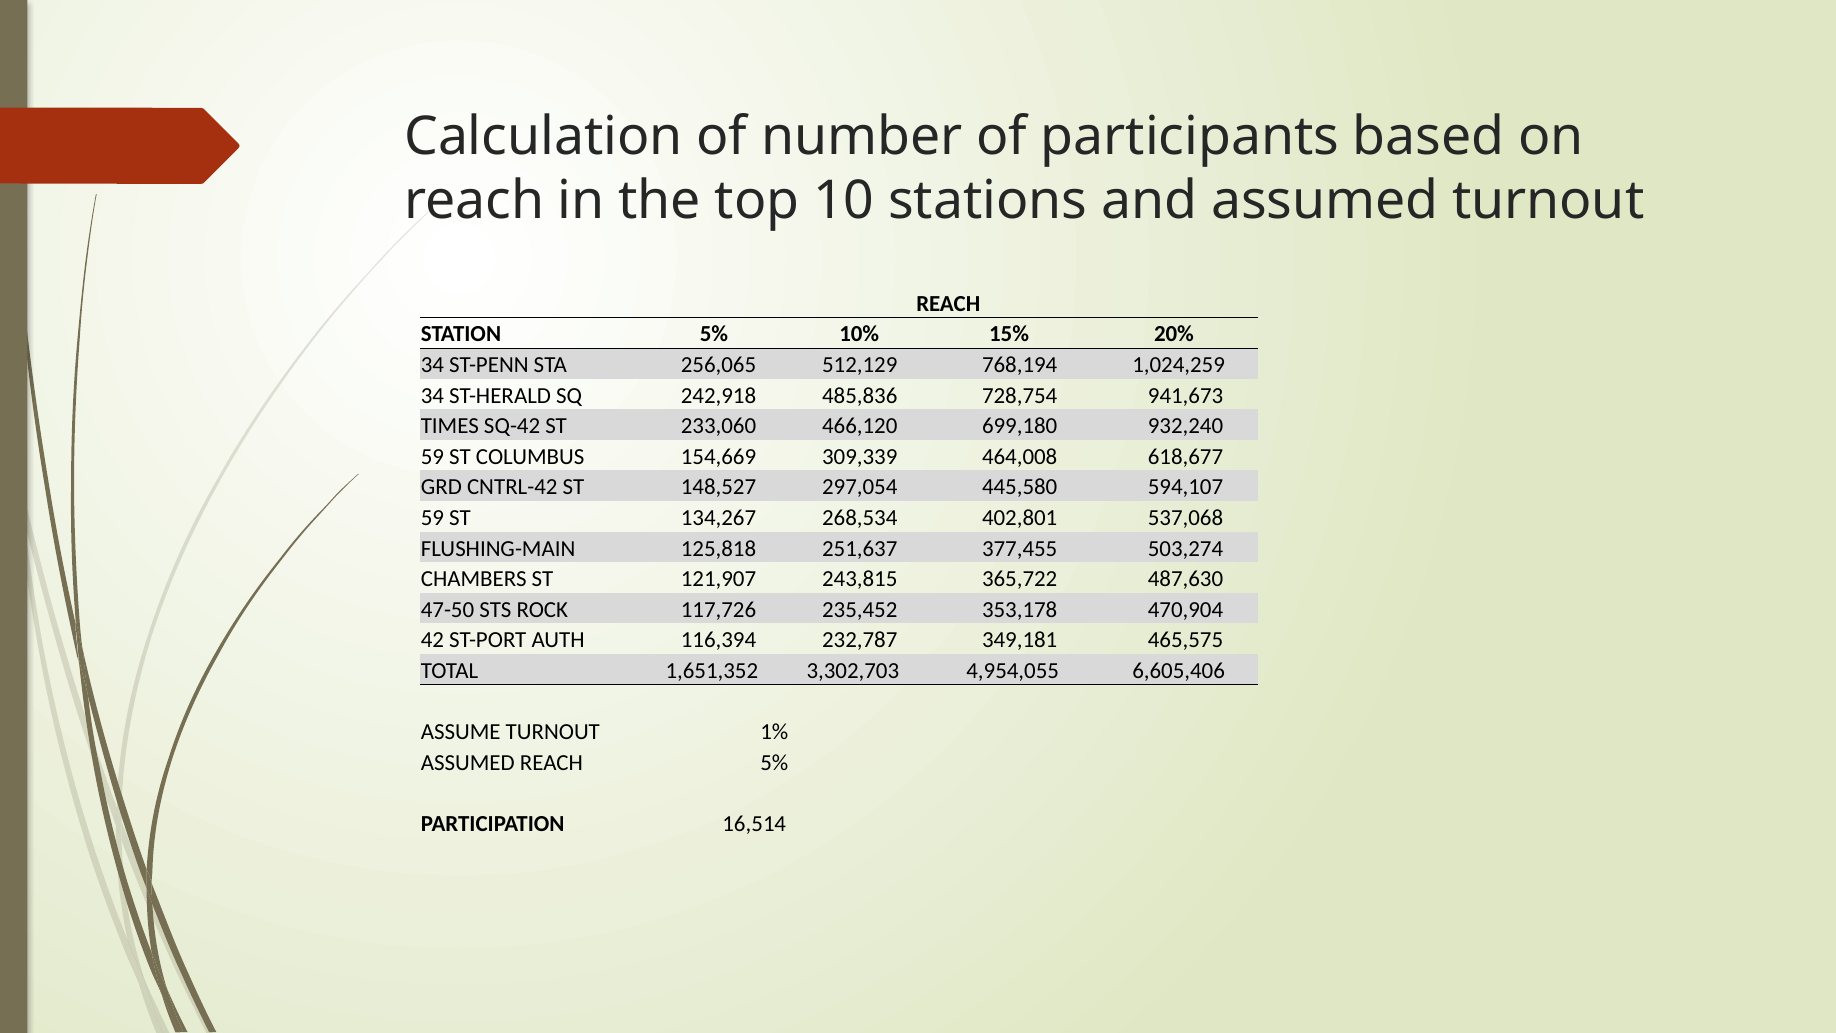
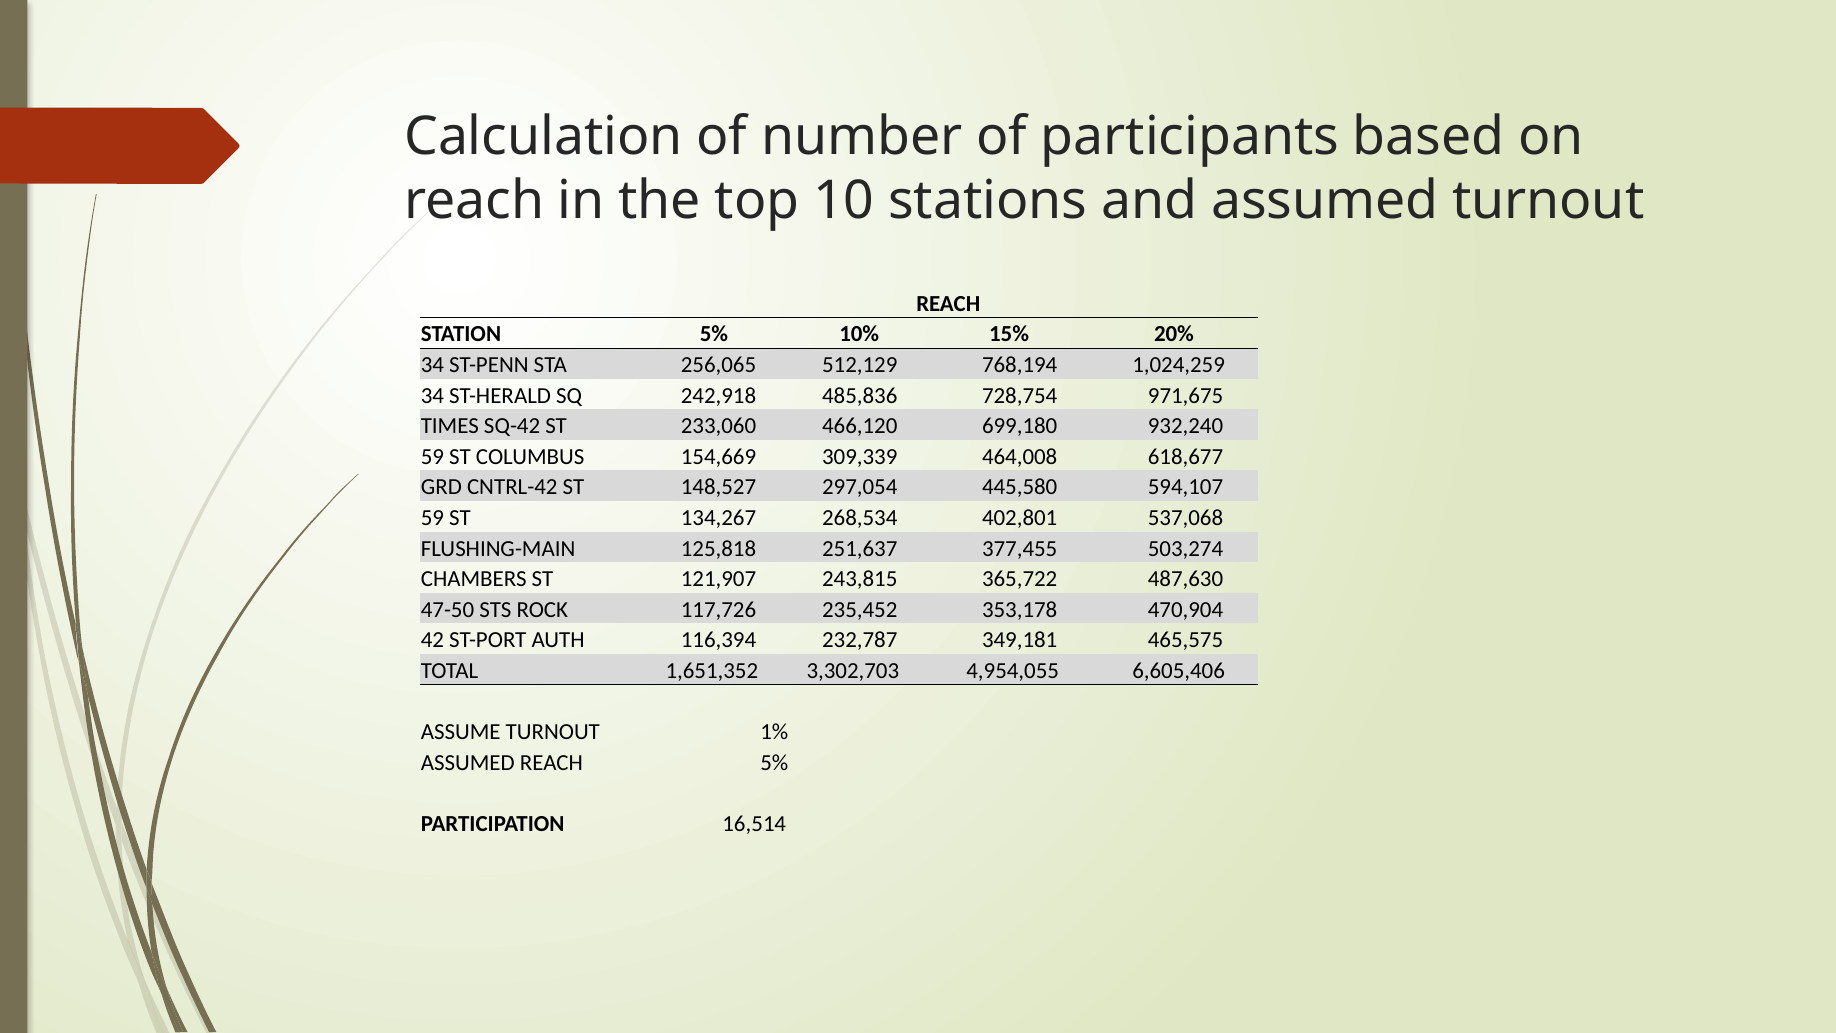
941,673: 941,673 -> 971,675 (1186, 395)
